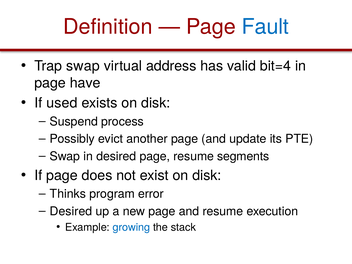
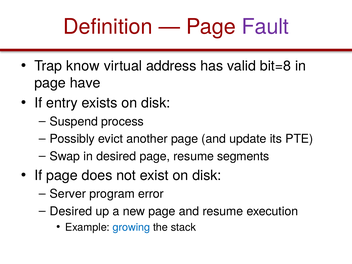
Fault colour: blue -> purple (265, 27)
Trap swap: swap -> know (83, 66)
bit=4: bit=4 -> bit=8 (276, 66)
used: used -> entry (62, 103)
Thinks: Thinks -> Server (68, 194)
